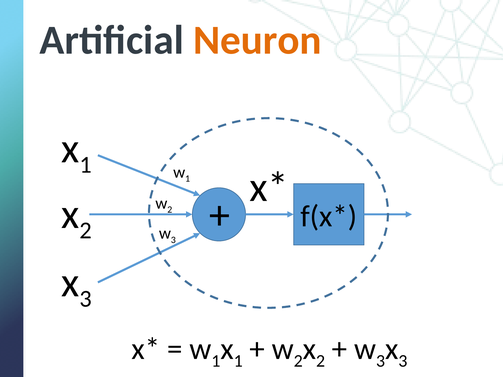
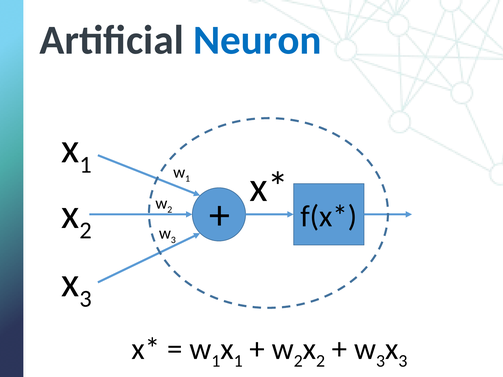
Neuron colour: orange -> blue (257, 40)
